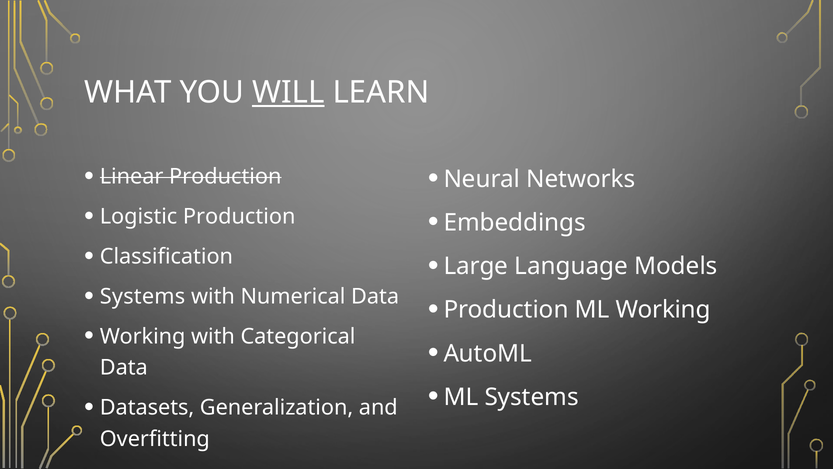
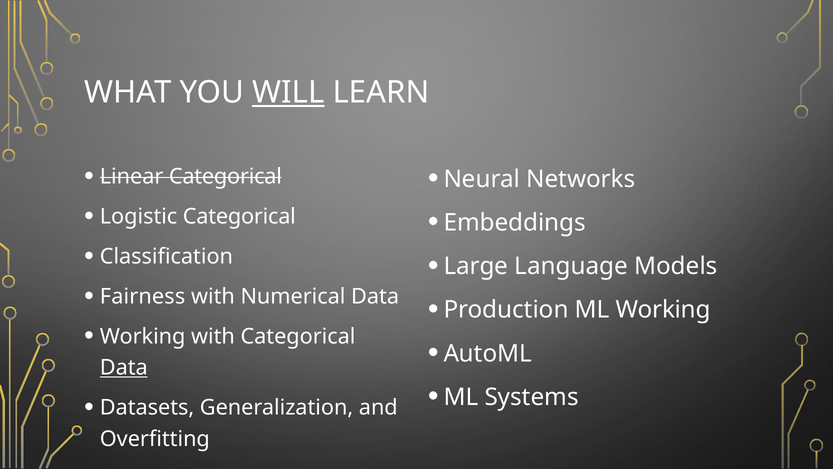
Linear Production: Production -> Categorical (225, 177)
Logistic Production: Production -> Categorical (239, 216)
Systems: Systems -> Fairness (143, 296)
Data underline: none -> present (124, 367)
